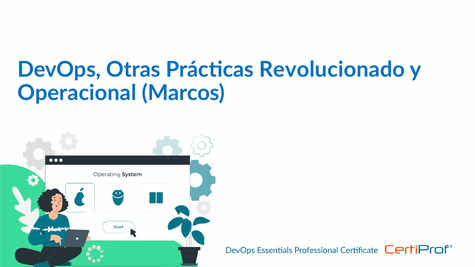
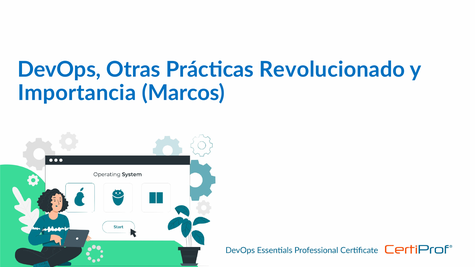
Operacional: Operacional -> Importancia (77, 93)
